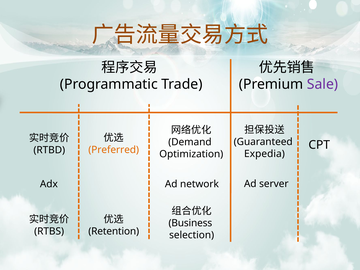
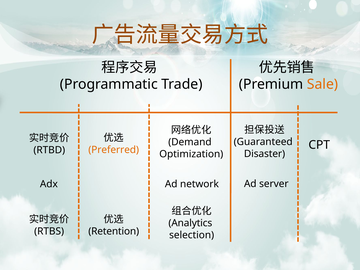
Sale colour: purple -> orange (323, 84)
Expedia: Expedia -> Disaster (265, 154)
Business: Business -> Analytics (190, 223)
